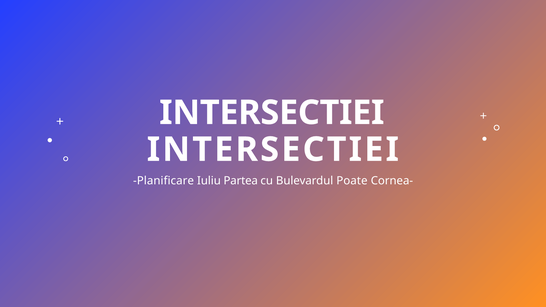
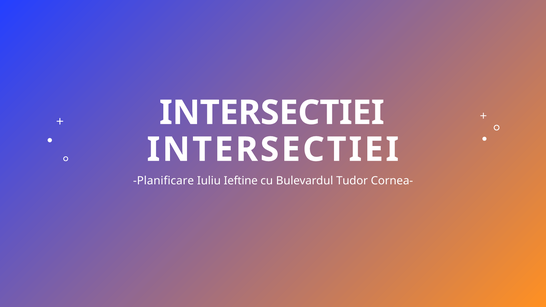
Partea: Partea -> Ieftine (241, 181)
Poate: Poate -> Tudor (352, 181)
